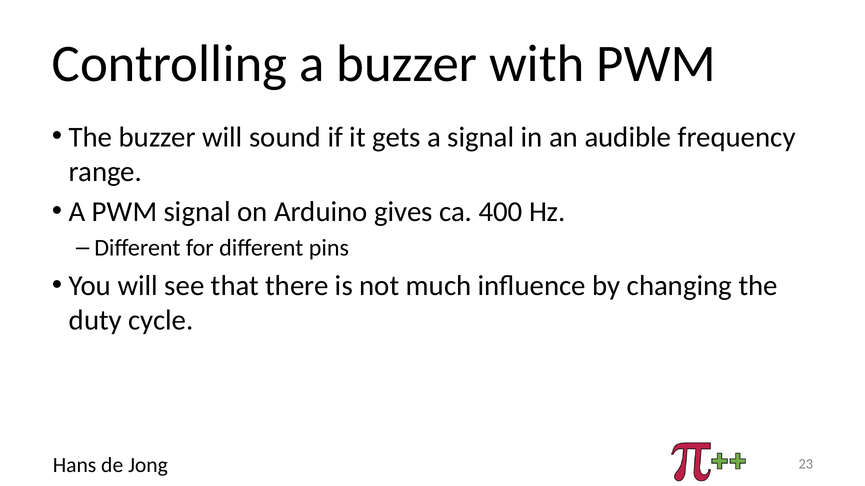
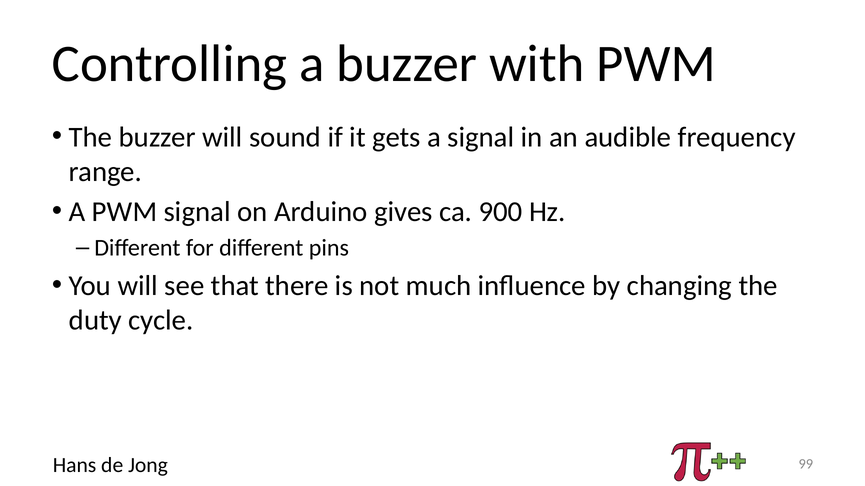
400: 400 -> 900 (501, 212)
23: 23 -> 99 (806, 465)
